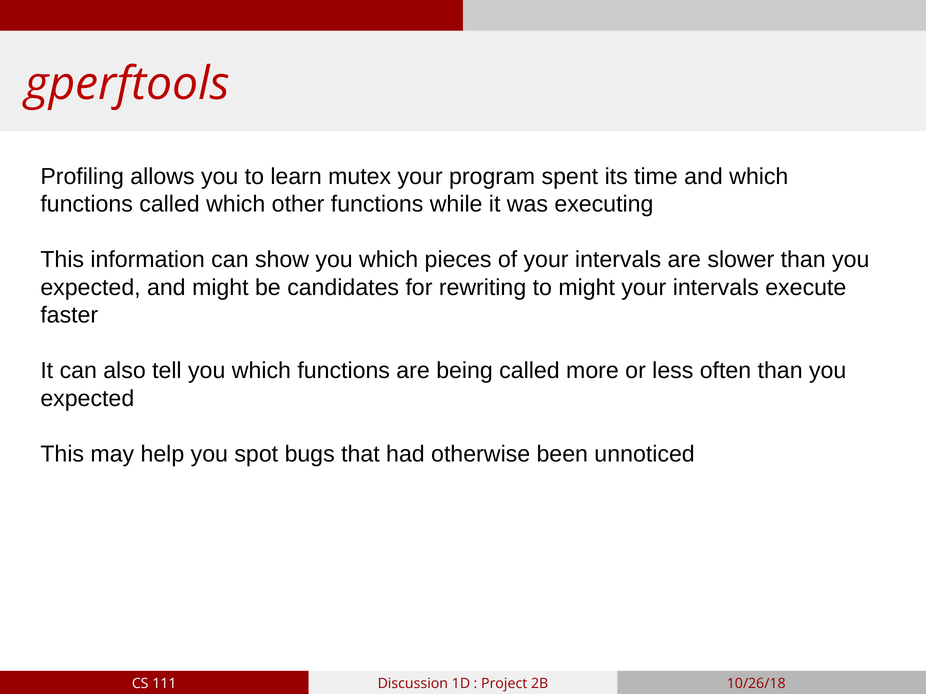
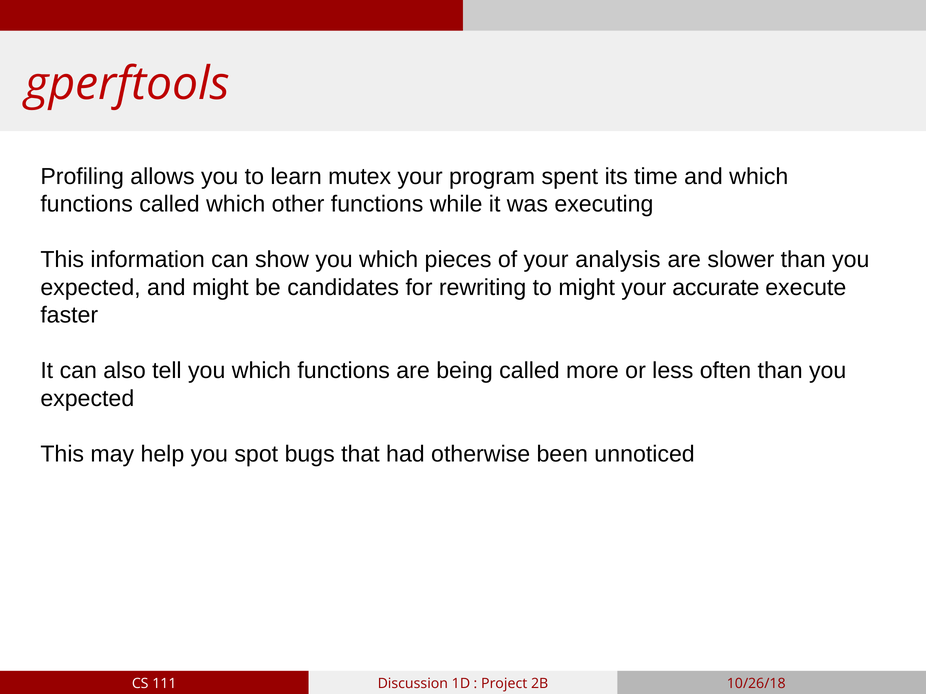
of your intervals: intervals -> analysis (618, 260)
intervals: intervals -> accurate (716, 288)
